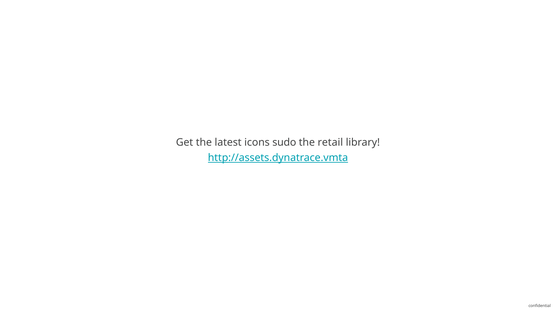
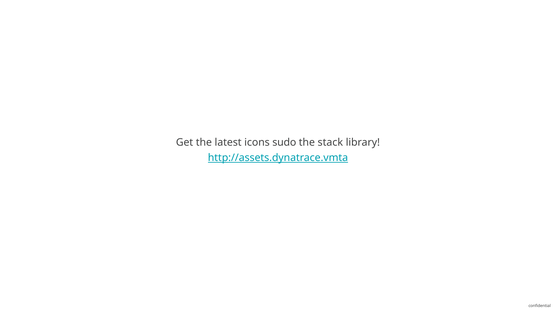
retail: retail -> stack (330, 143)
